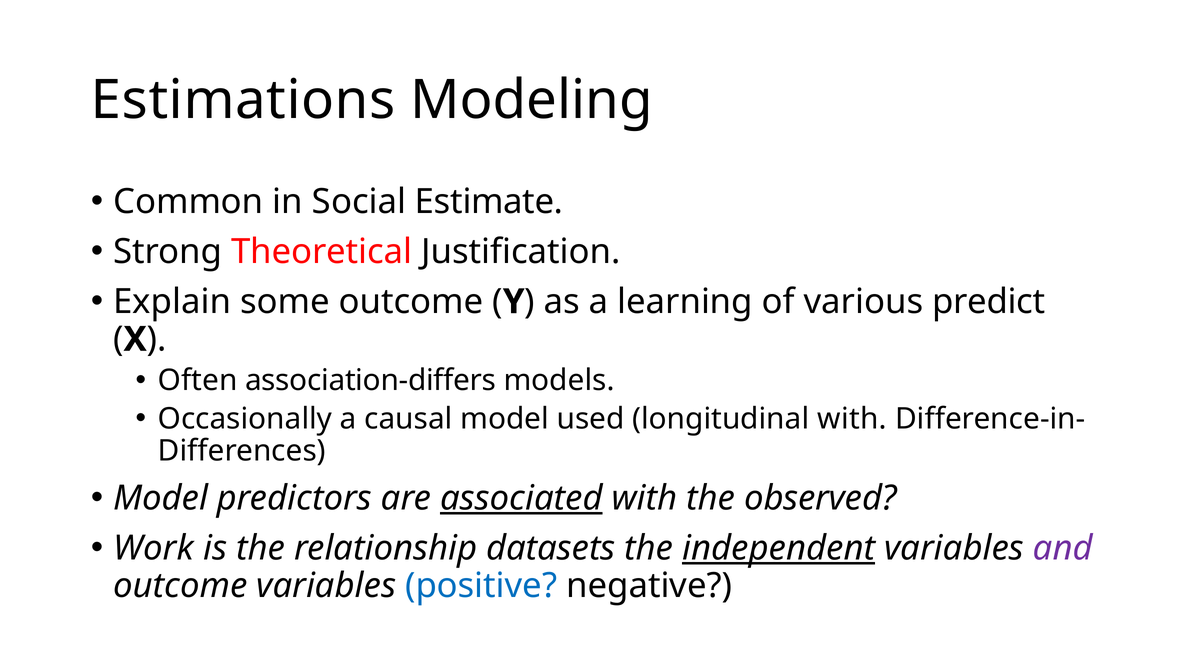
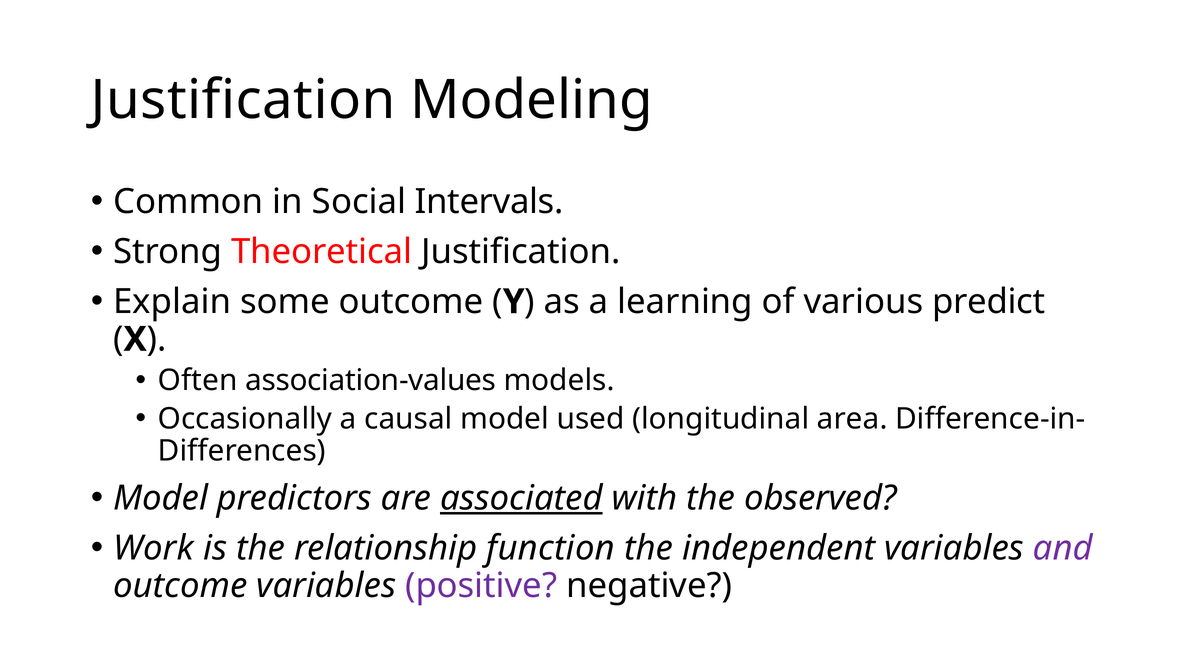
Estimations: Estimations -> Justification (243, 100)
Estimate: Estimate -> Intervals (489, 202)
association-differs: association-differs -> association-values (371, 380)
longitudinal with: with -> area (852, 419)
datasets: datasets -> function (551, 548)
independent underline: present -> none (779, 548)
positive colour: blue -> purple (481, 585)
